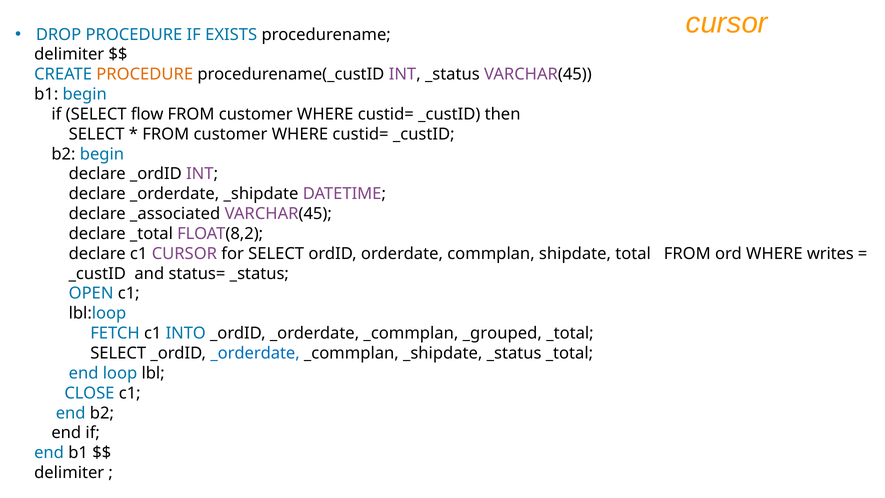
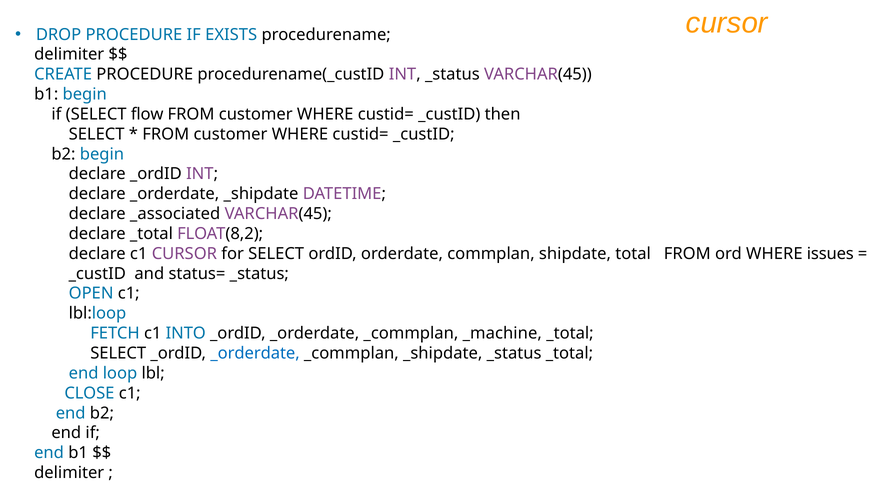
PROCEDURE colour: orange -> black (145, 74)
writes: writes -> issues (830, 254)
_grouped: _grouped -> _machine (502, 333)
